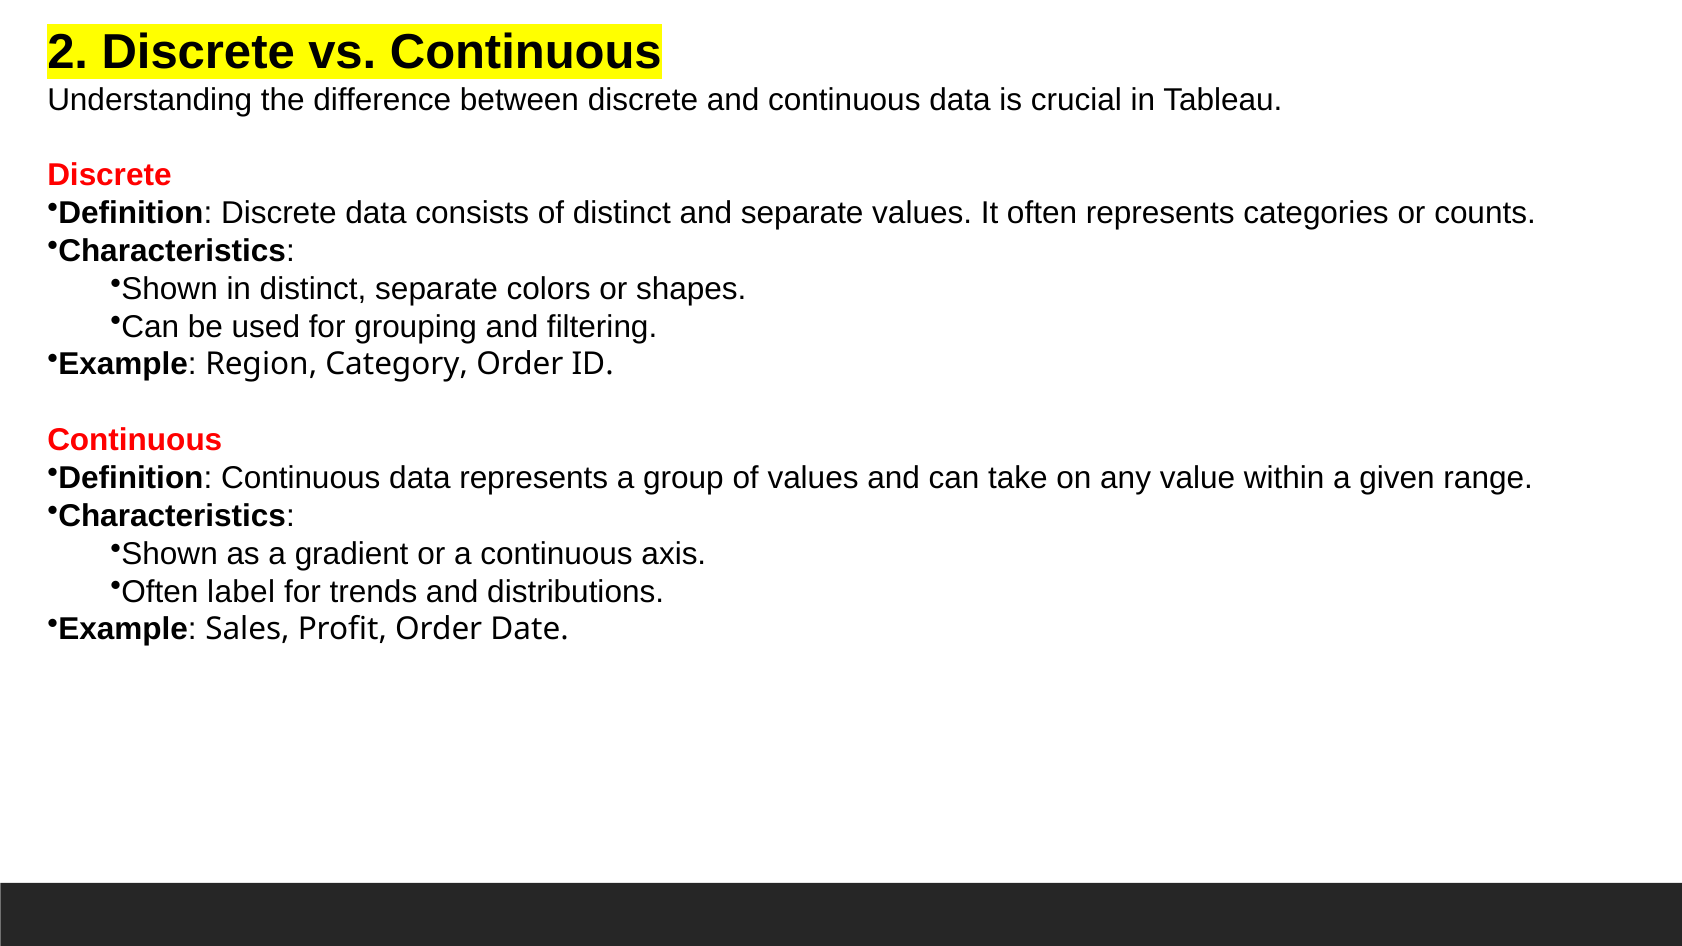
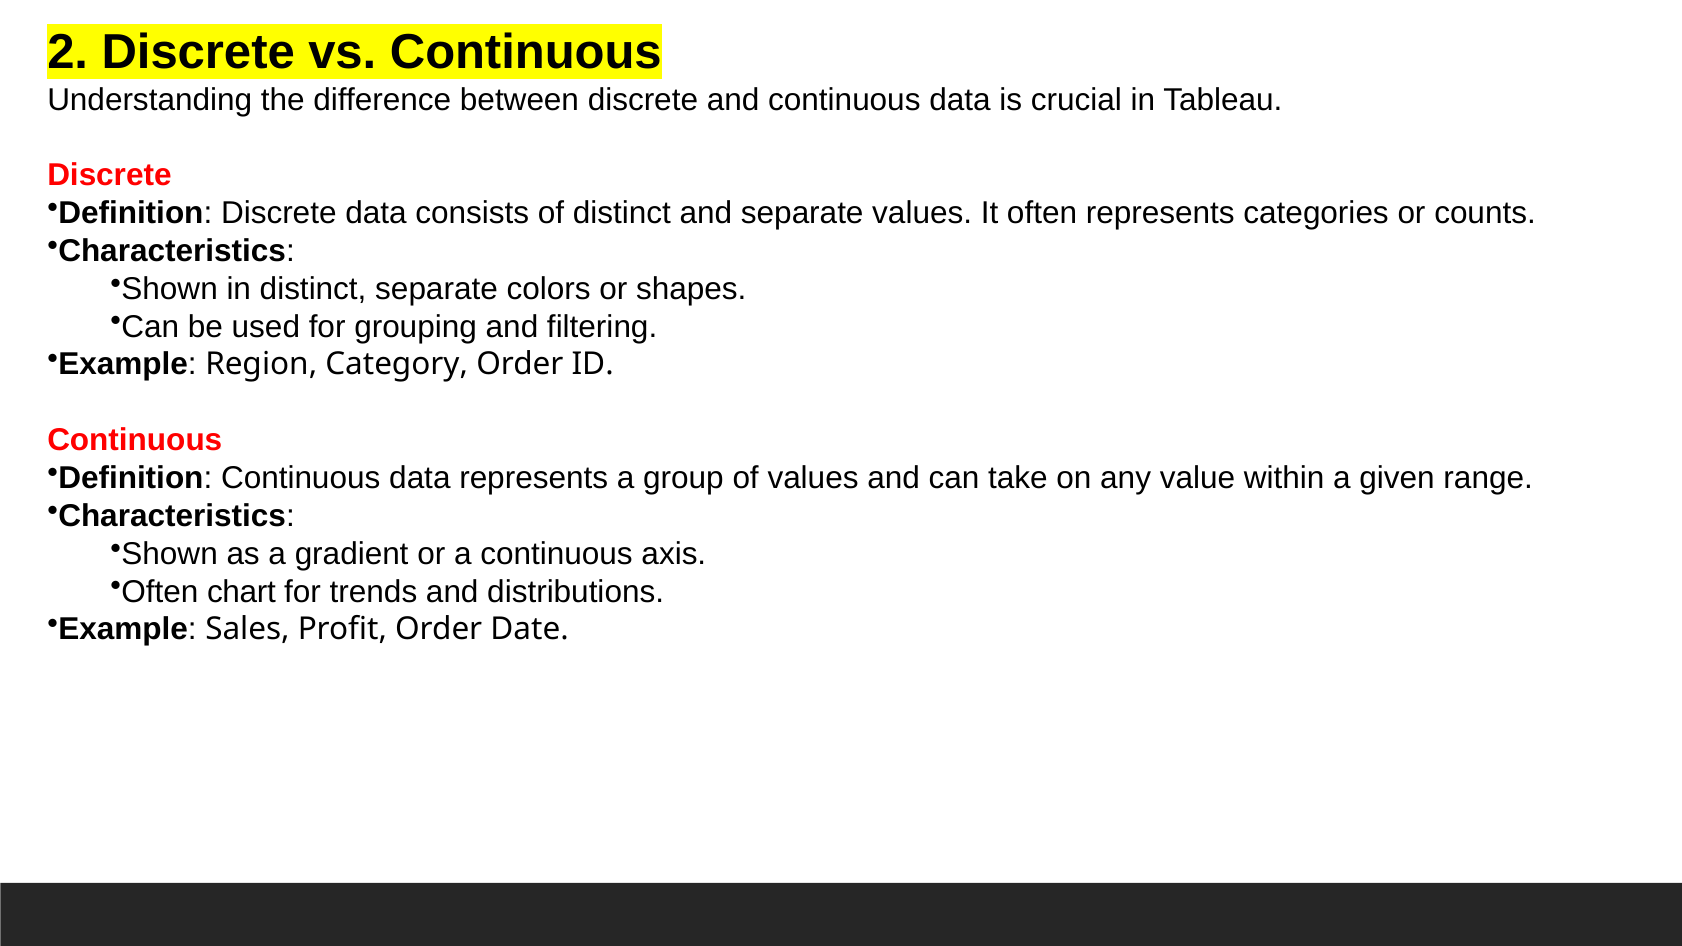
label: label -> chart (241, 592)
